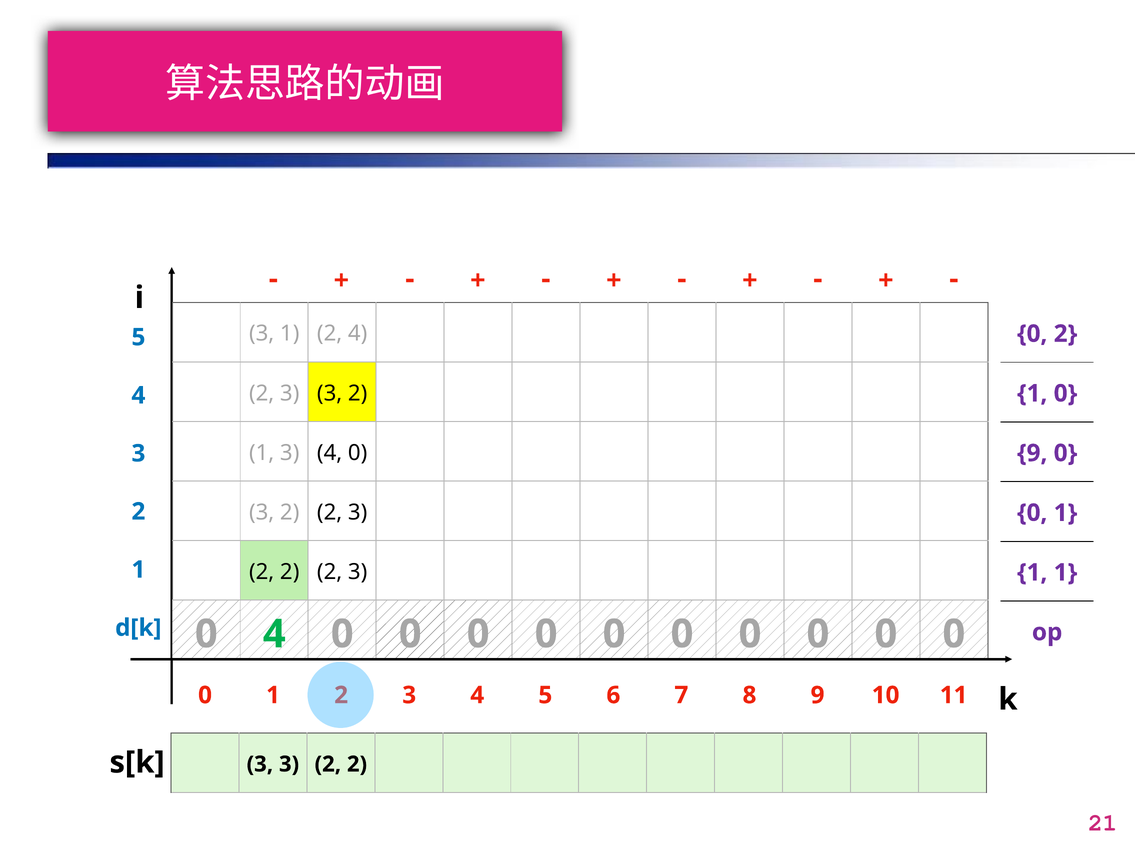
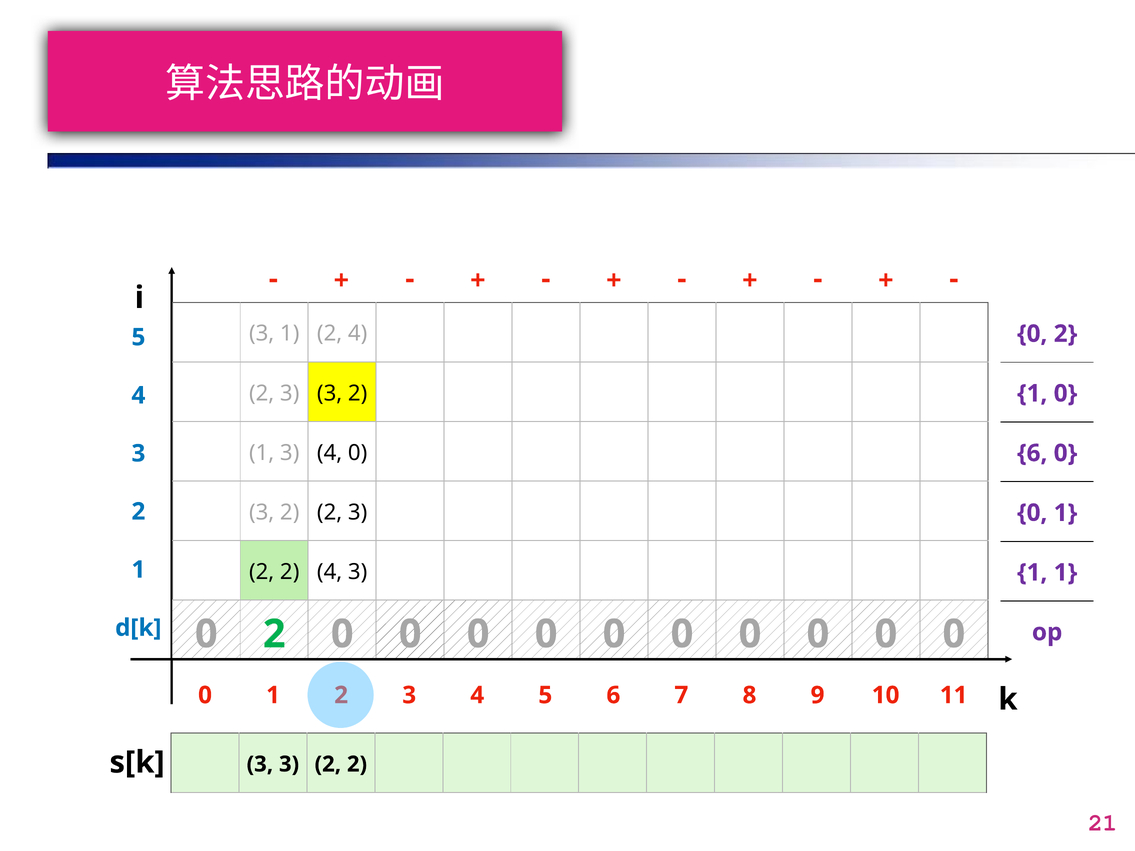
9: 9 -> 6 (1032, 453)
2 2 2: 2 -> 4 (330, 572)
4: 4 -> 2 (274, 634)
